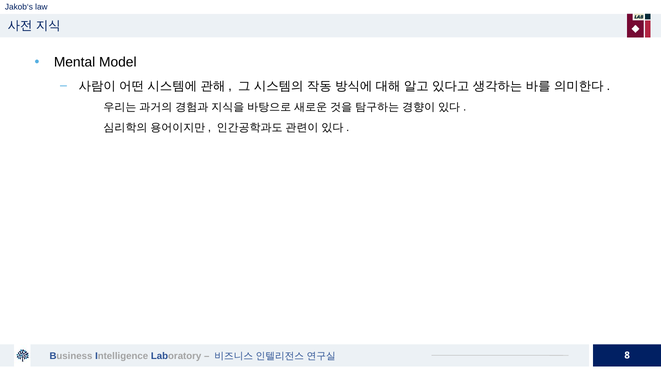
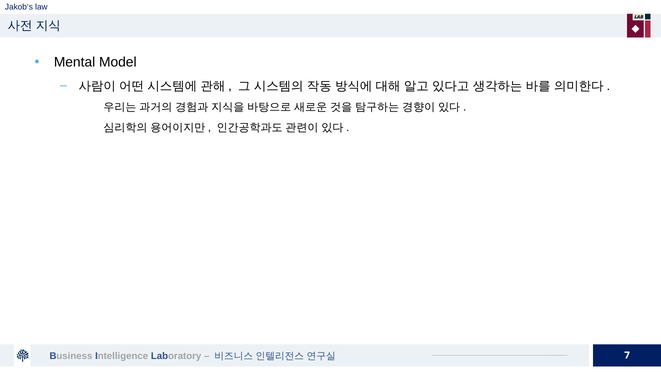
8: 8 -> 7 (627, 355)
